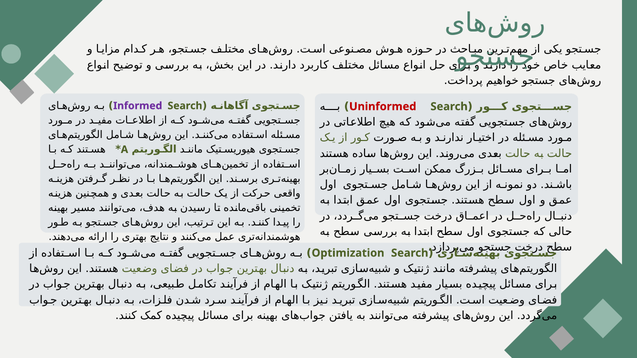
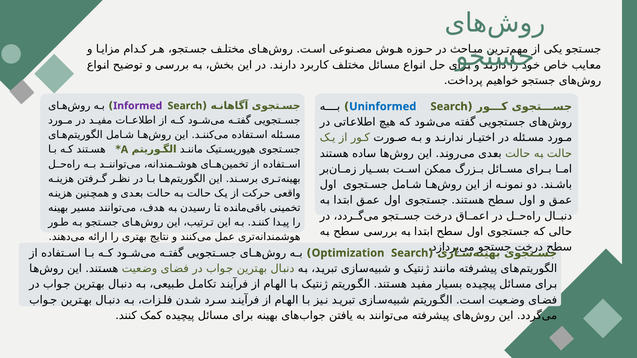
Uninformed colour: red -> blue (383, 107)
